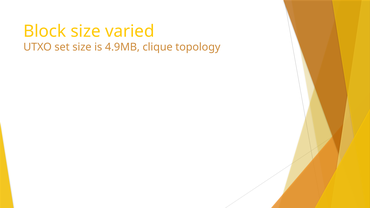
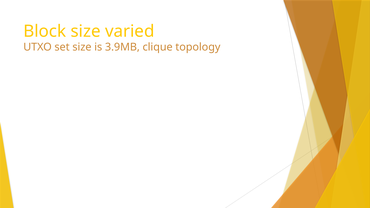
4.9MB: 4.9MB -> 3.9MB (122, 47)
